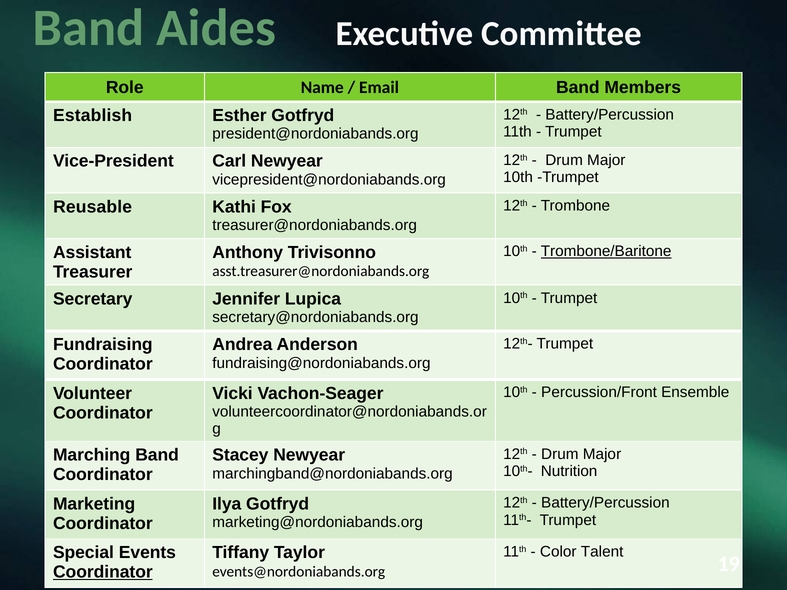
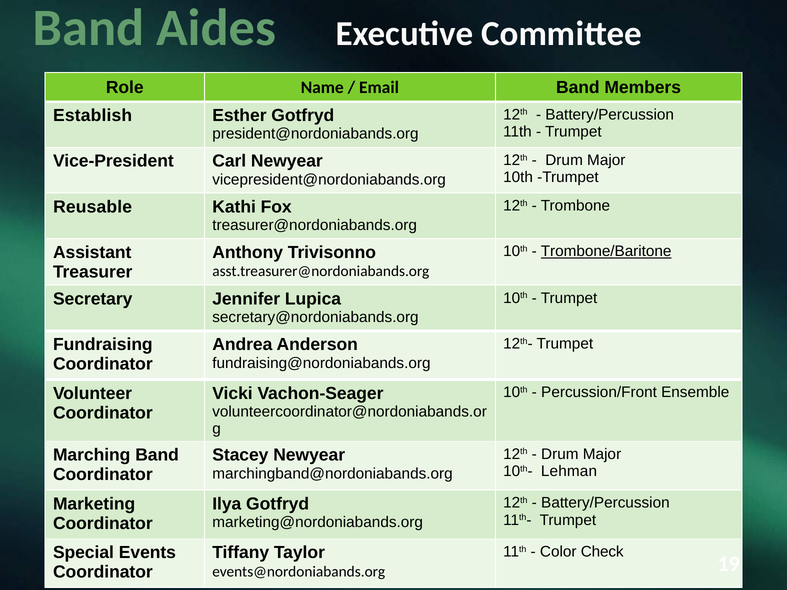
Nutrition: Nutrition -> Lehman (569, 471)
Talent: Talent -> Check (602, 552)
Coordinator underline: present -> none (103, 572)
